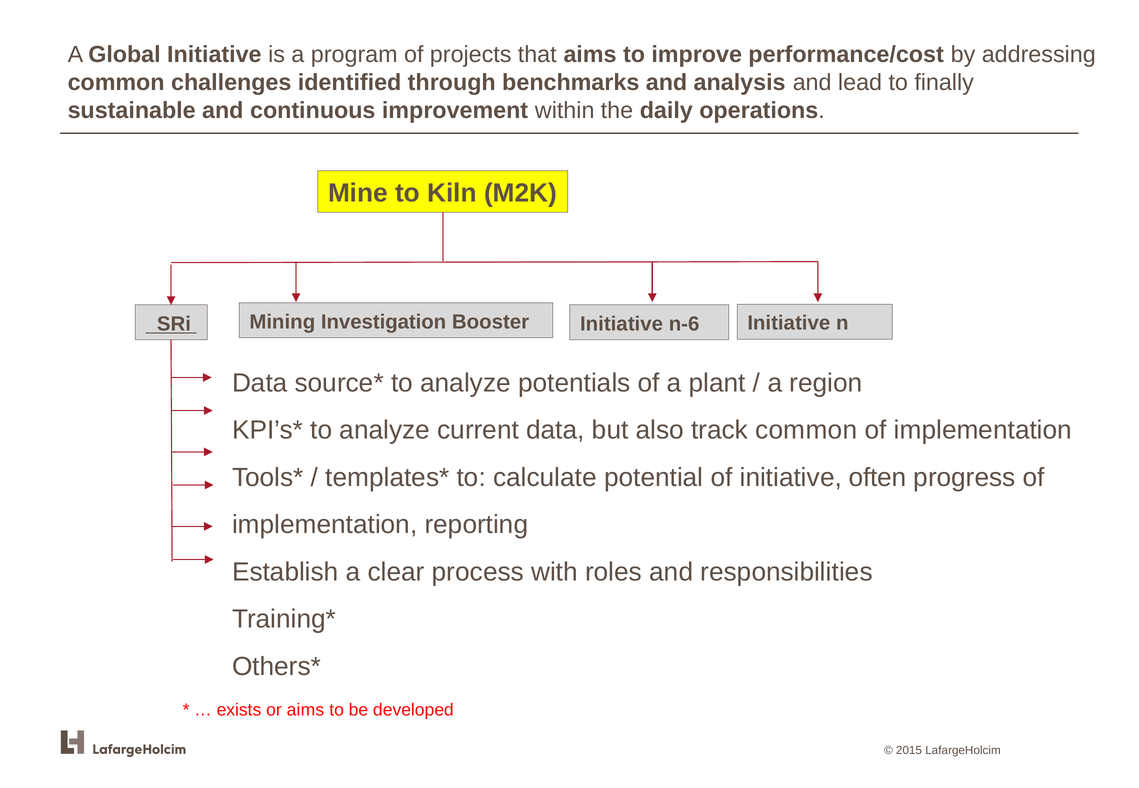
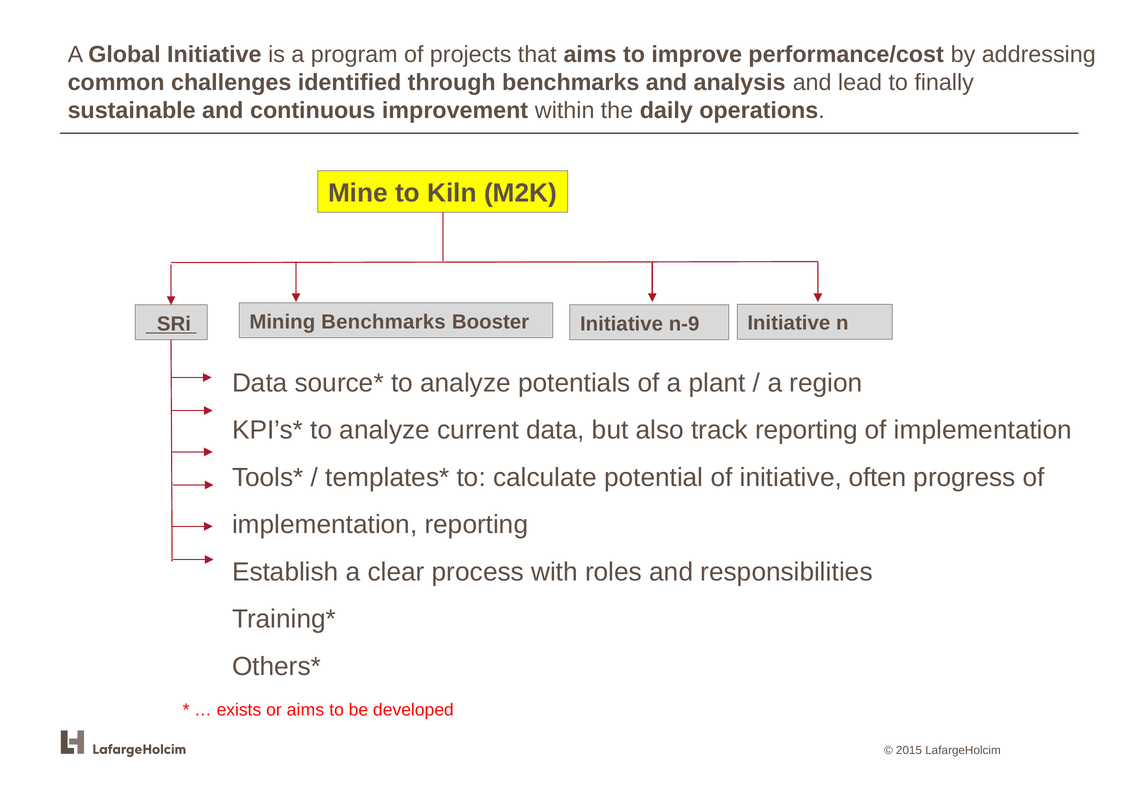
Mining Investigation: Investigation -> Benchmarks (383, 322)
n-6: n-6 -> n-9 (684, 324)
track common: common -> reporting (806, 430)
